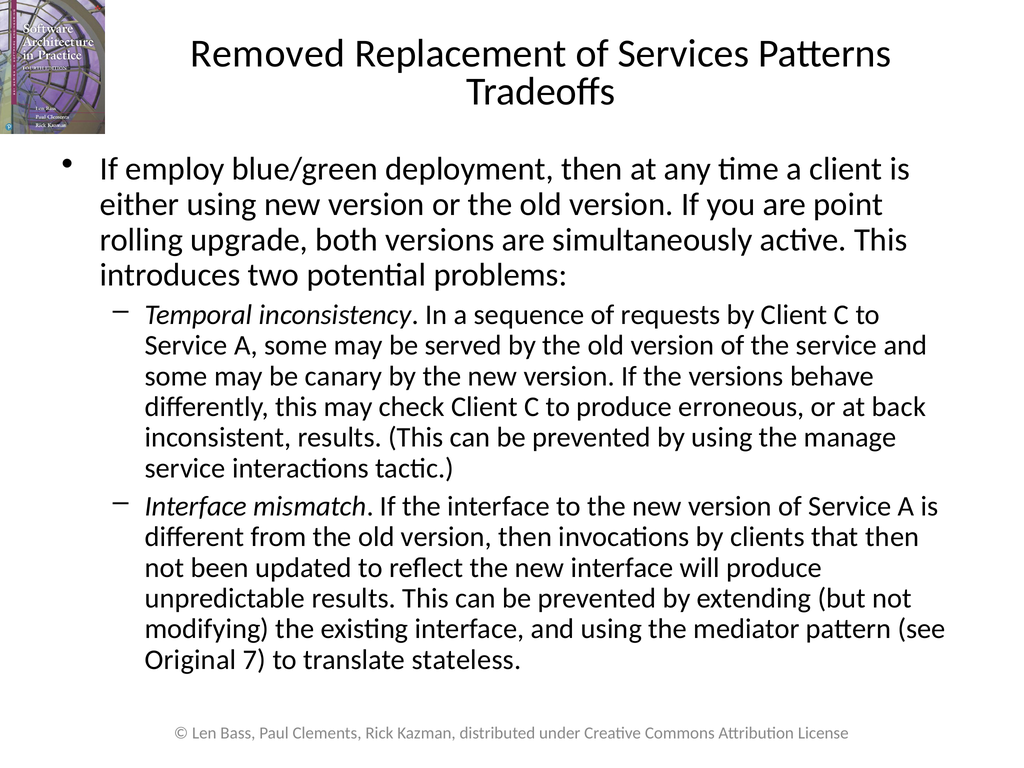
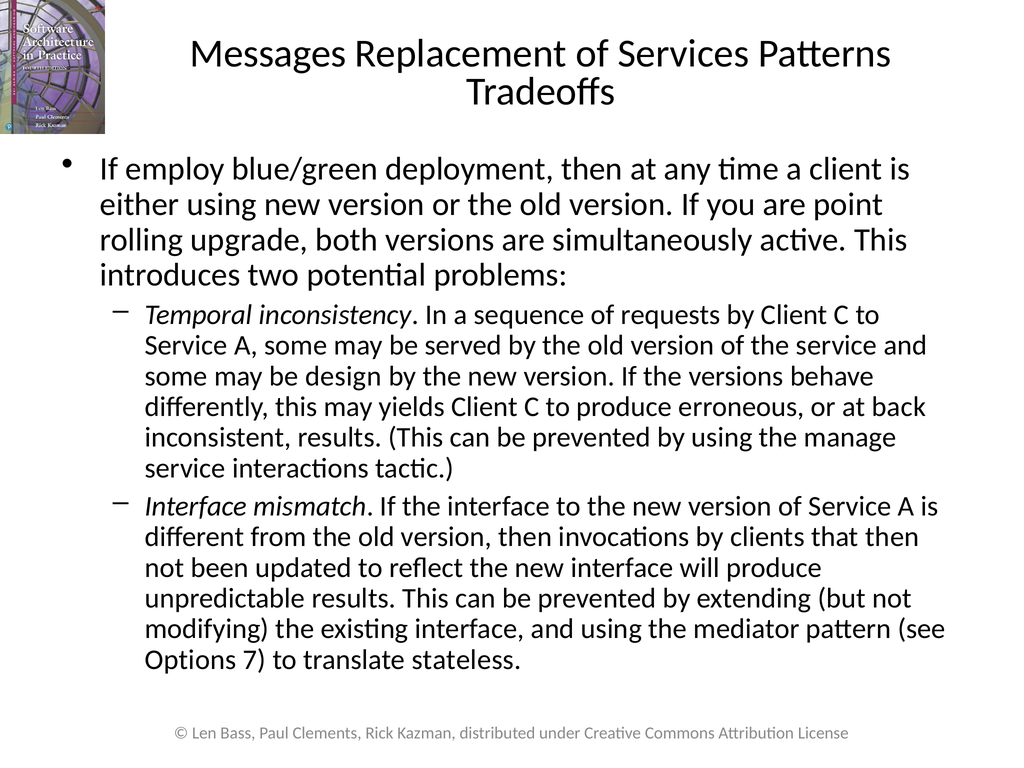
Removed: Removed -> Messages (268, 53)
canary: canary -> design (343, 376)
check: check -> yields (412, 407)
Original: Original -> Options (191, 660)
